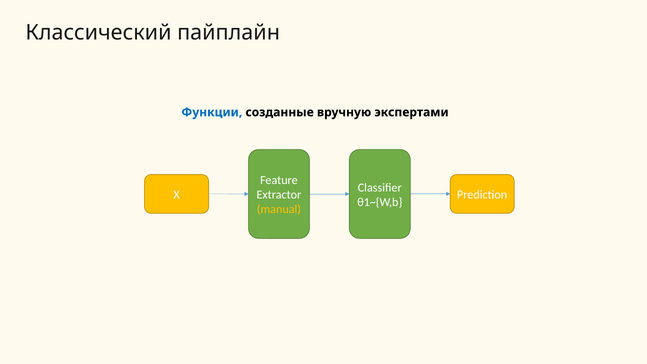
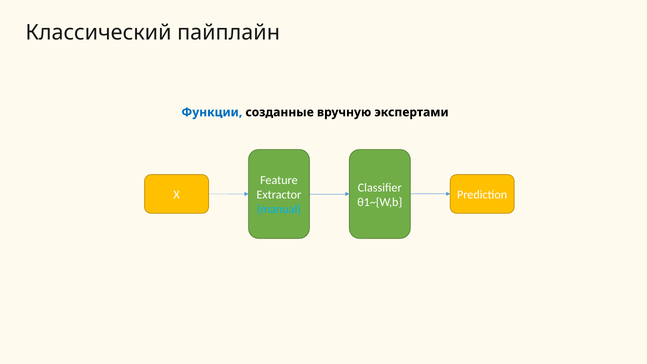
manual colour: yellow -> light blue (279, 209)
